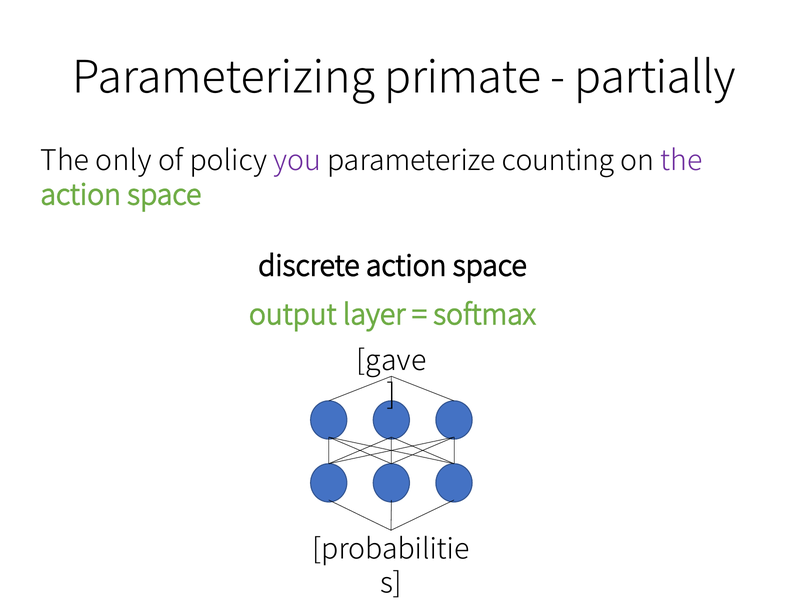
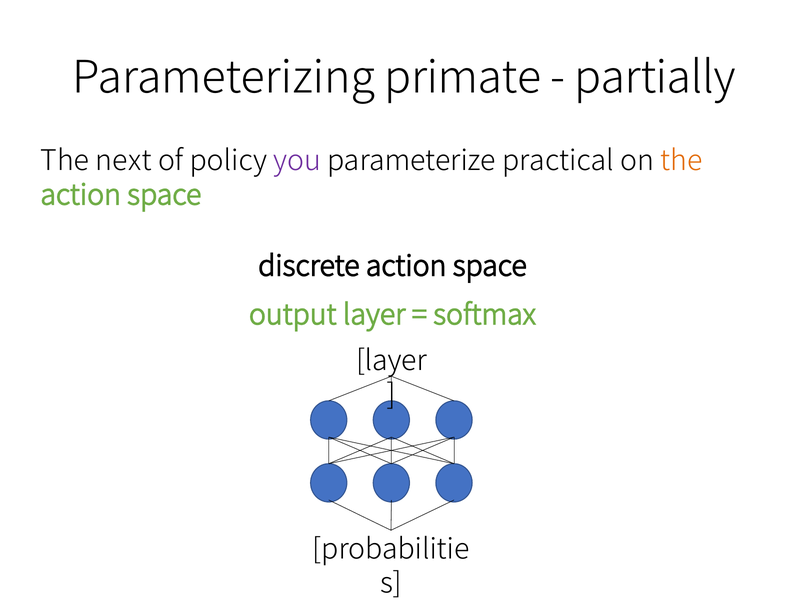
only: only -> next (123, 161)
counting: counting -> practical (558, 161)
the colour: purple -> orange (681, 161)
gave: gave -> layer (391, 361)
